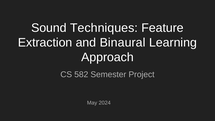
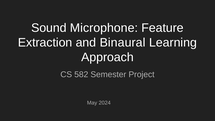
Techniques: Techniques -> Microphone (104, 28)
